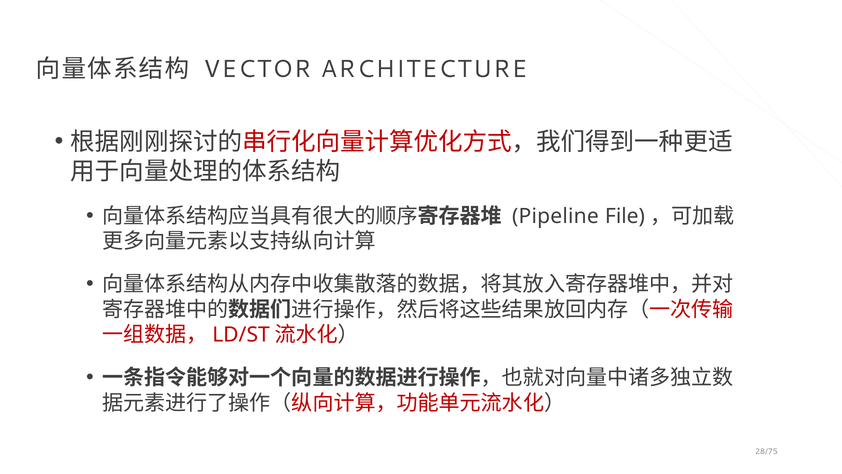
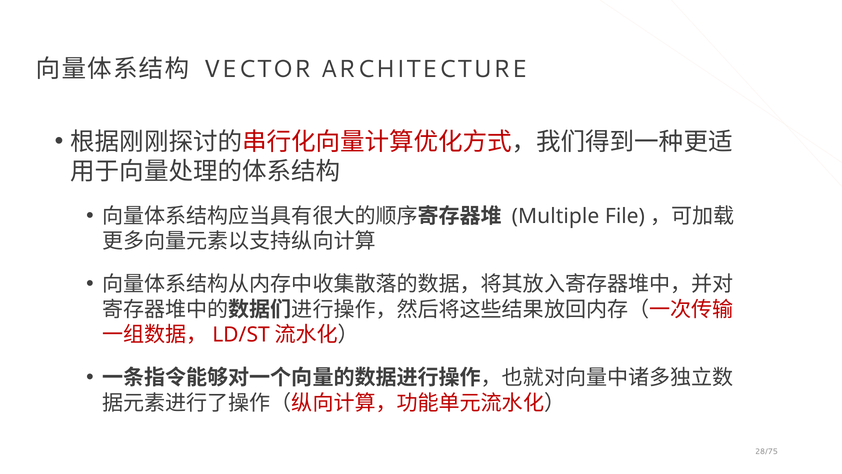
Pipeline: Pipeline -> Multiple (556, 216)
